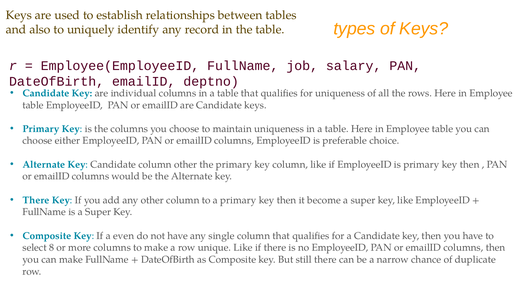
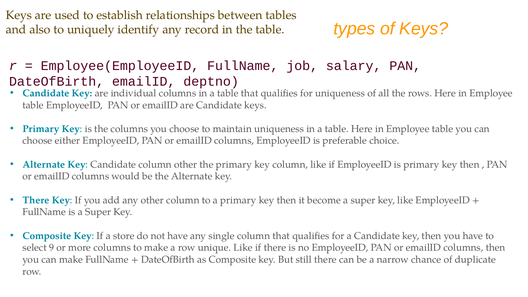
even: even -> store (124, 236)
8: 8 -> 9 (52, 248)
